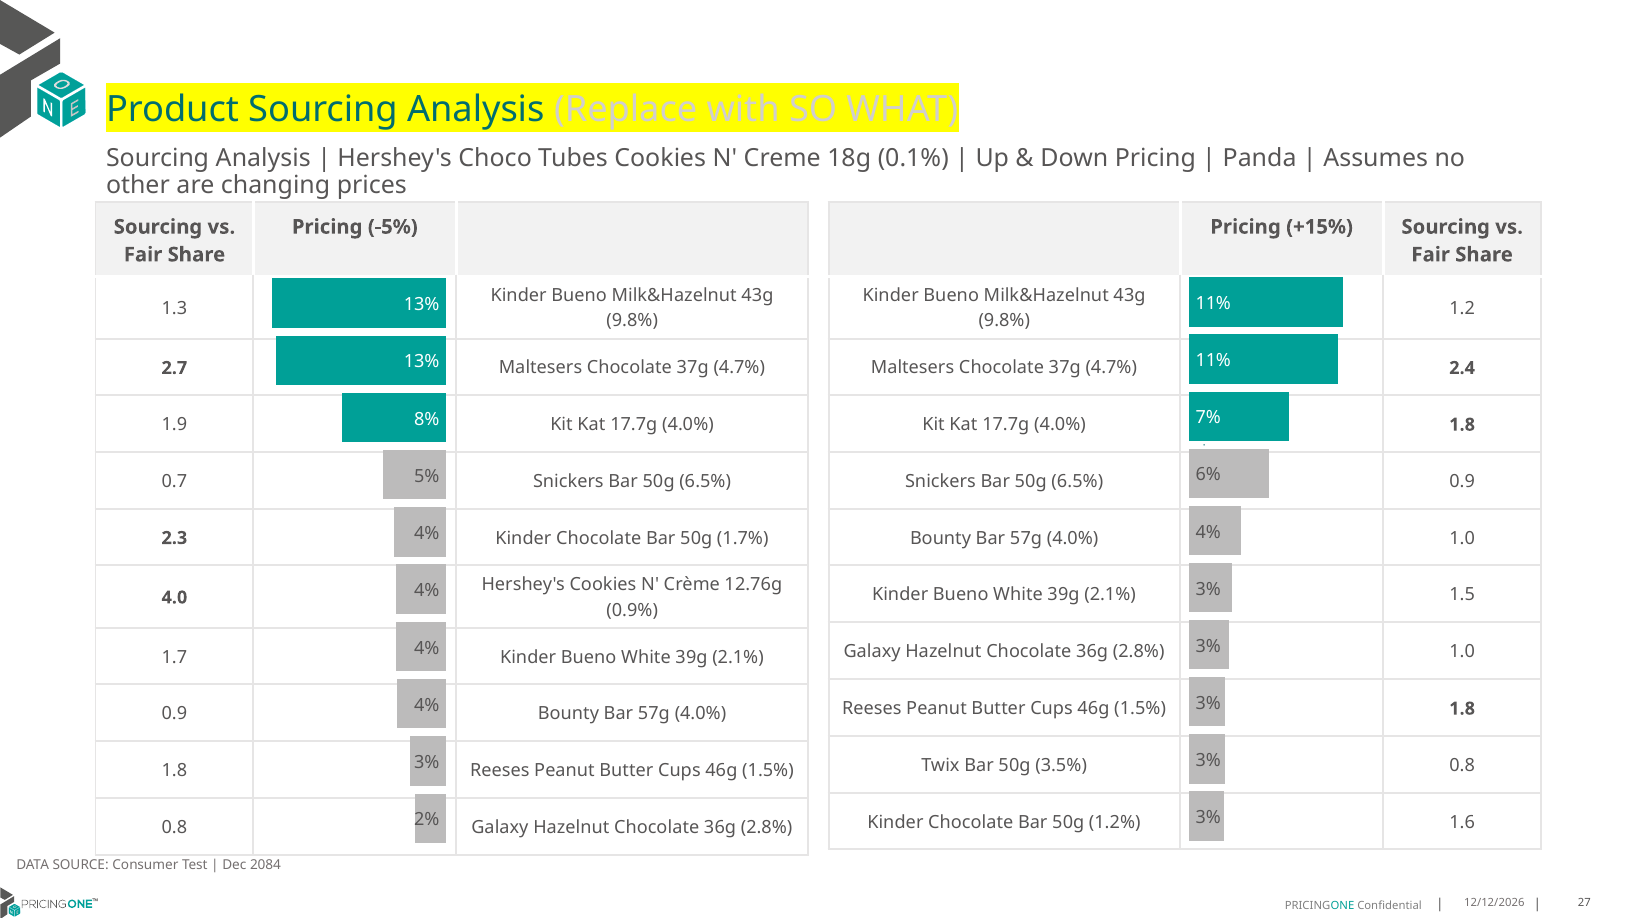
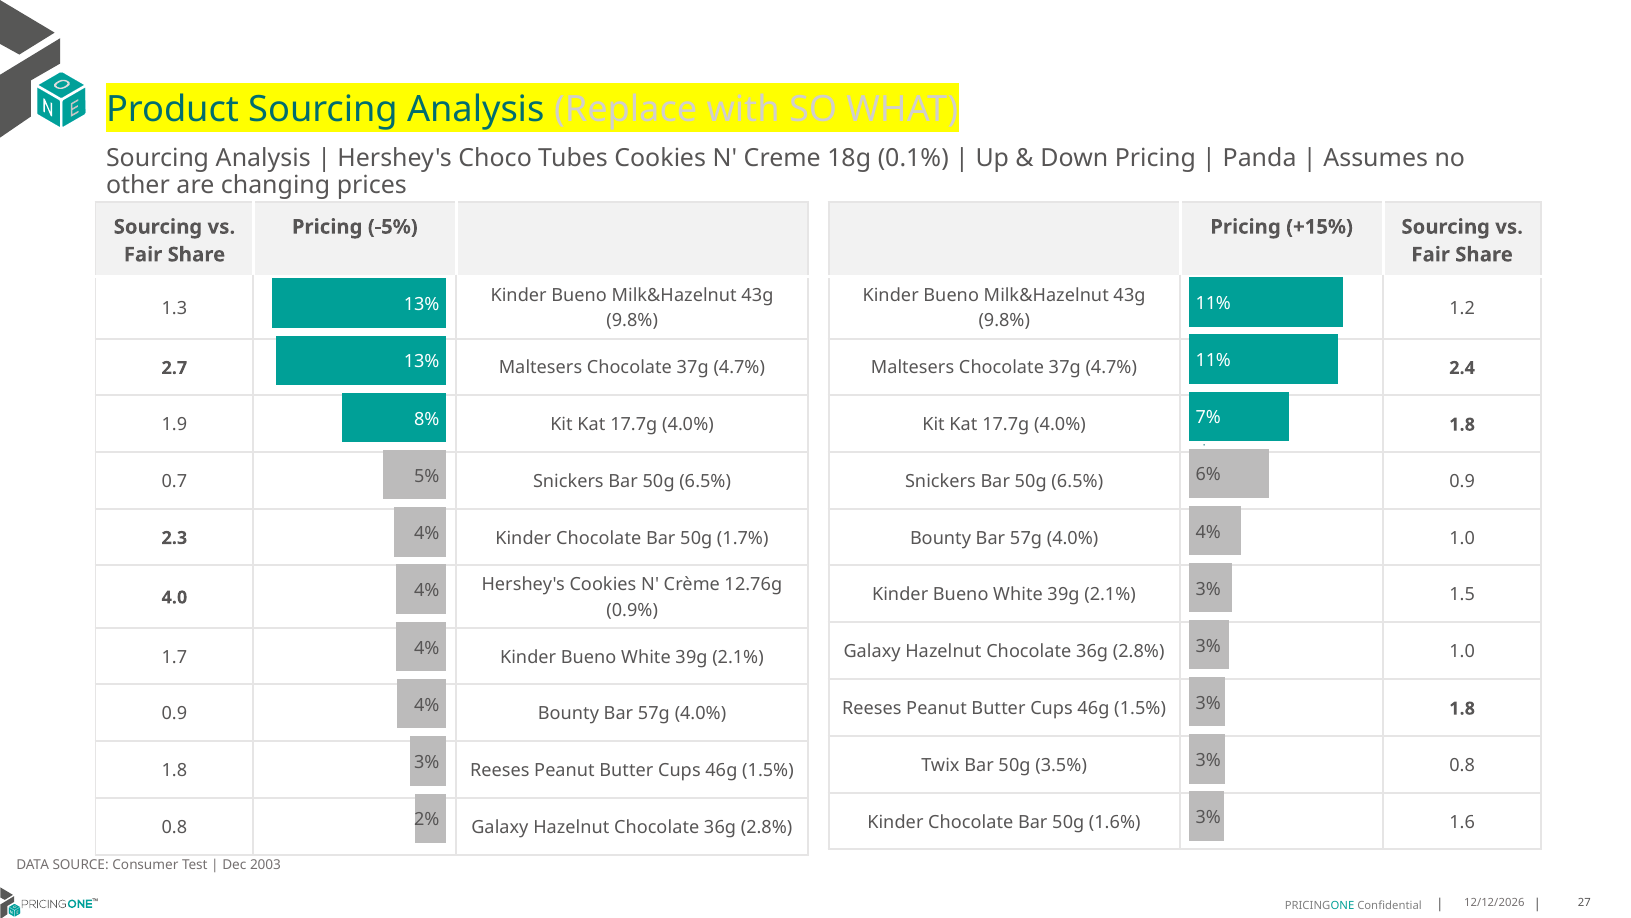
1.2%: 1.2% -> 1.6% (1115, 822)
2084: 2084 -> 2003 (266, 864)
